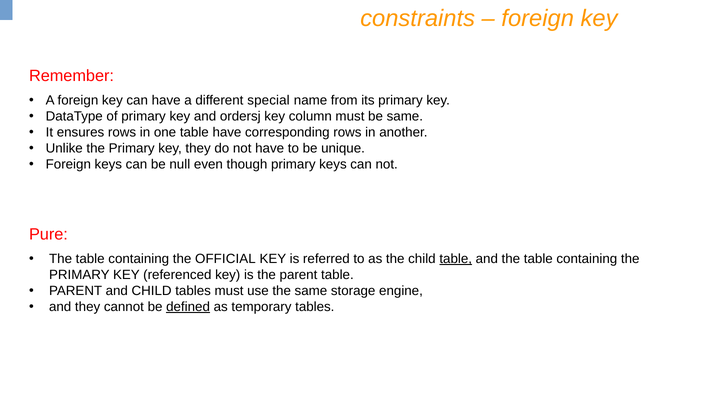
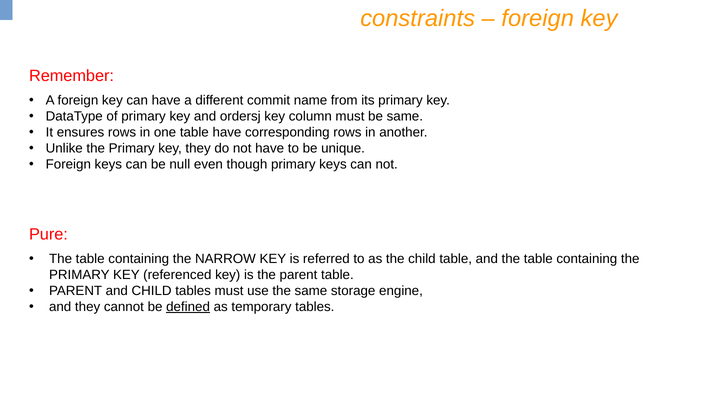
special: special -> commit (269, 101)
OFFICIAL: OFFICIAL -> NARROW (225, 259)
table underline: present -> none (456, 259)
